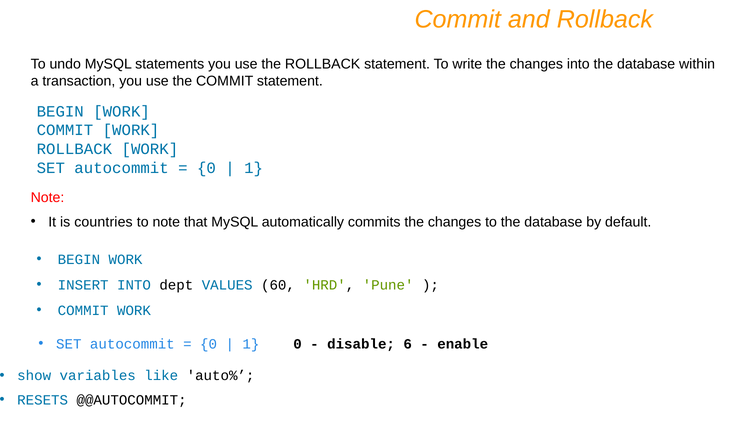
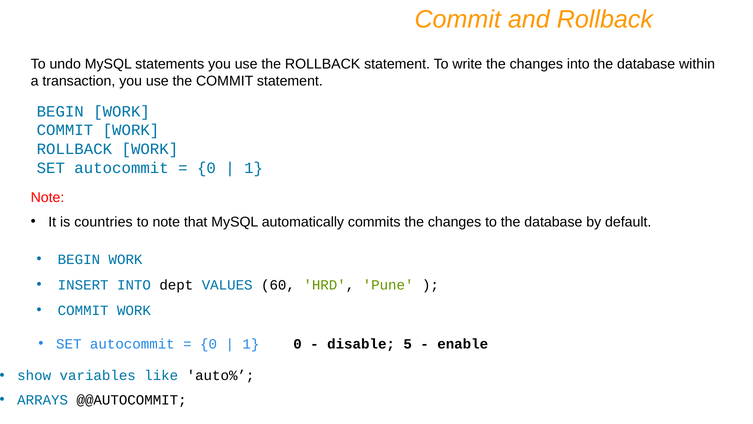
6: 6 -> 5 (408, 344)
RESETS: RESETS -> ARRAYS (43, 400)
